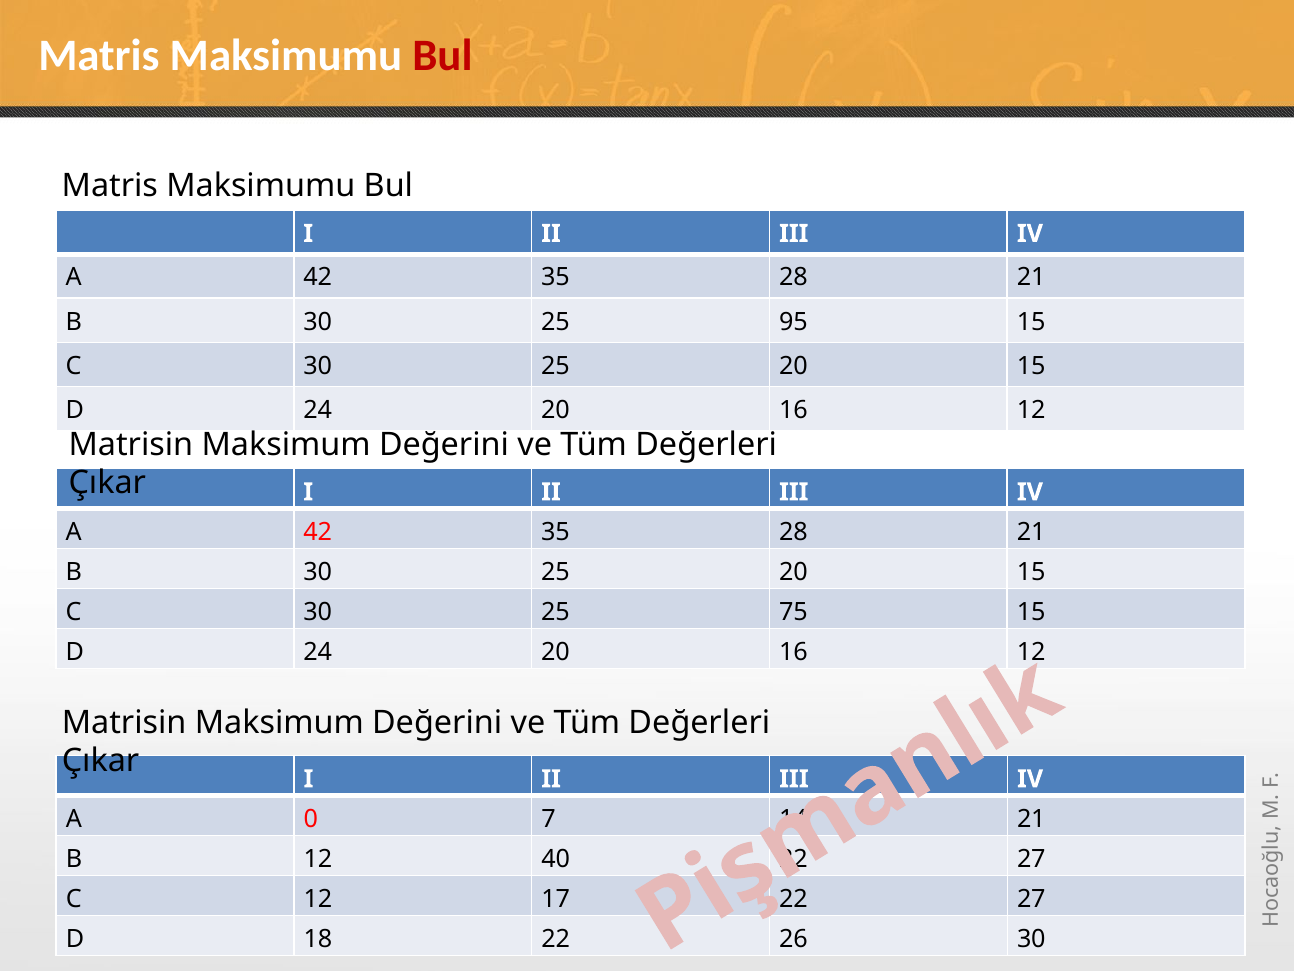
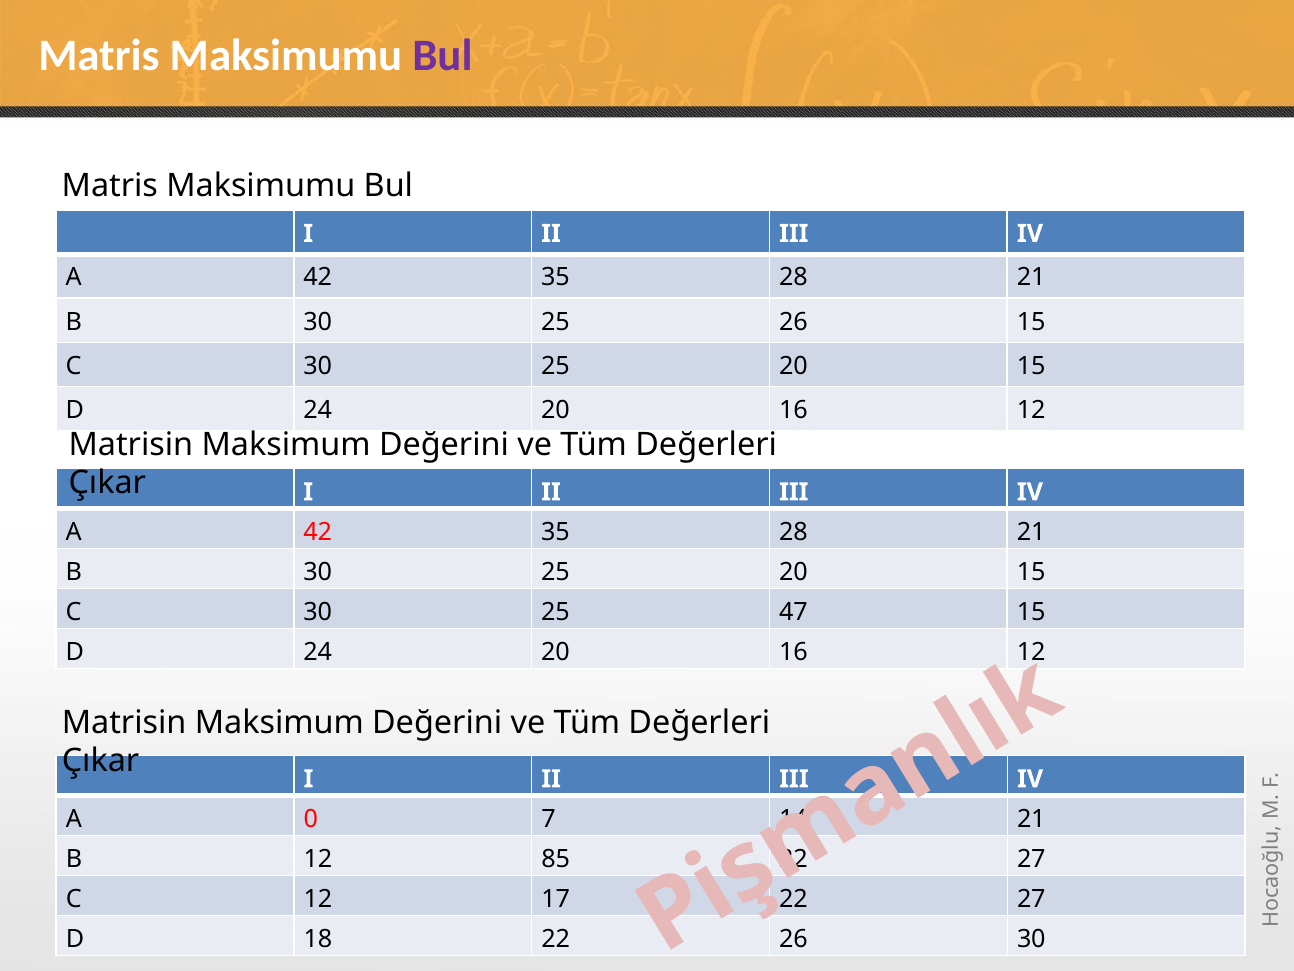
Bul colour: red -> purple (442, 55)
25 95: 95 -> 26 (793, 322)
75: 75 -> 47 (793, 612)
40: 40 -> 85 (556, 858)
